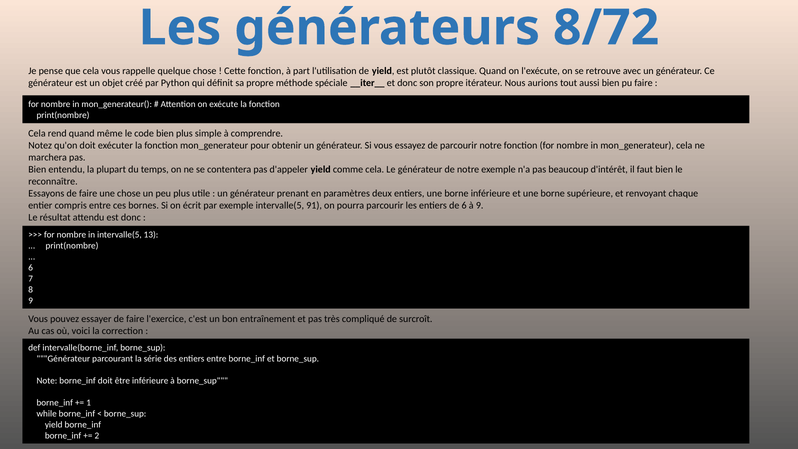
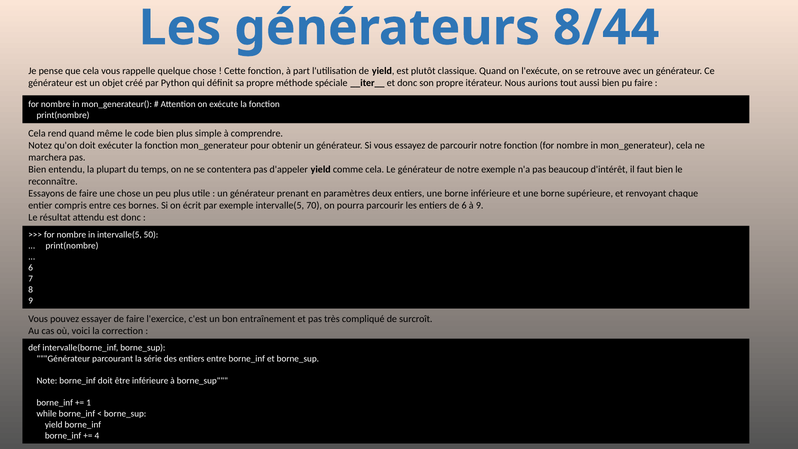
8/72: 8/72 -> 8/44 (606, 28)
91: 91 -> 70 (314, 205)
13: 13 -> 50 (151, 235)
2: 2 -> 4 (97, 435)
